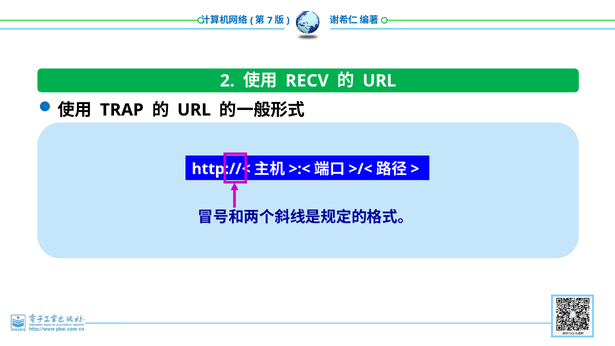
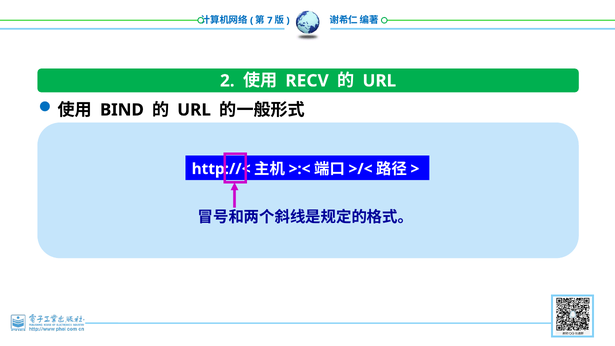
TRAP: TRAP -> BIND (122, 110)
